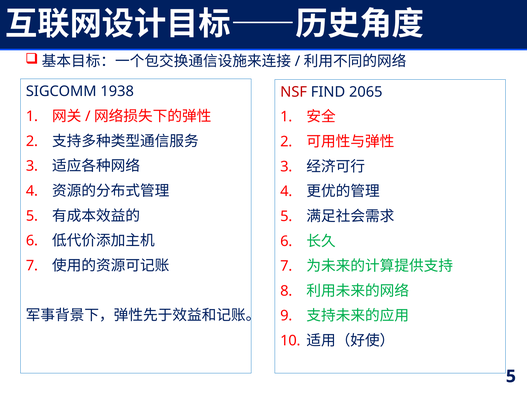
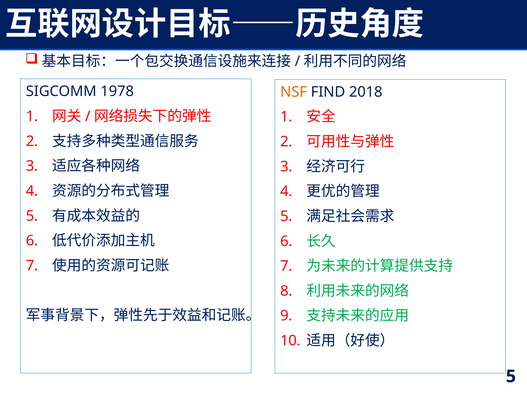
1938: 1938 -> 1978 (117, 91)
NSF colour: red -> orange (294, 92)
2065: 2065 -> 2018 (366, 92)
